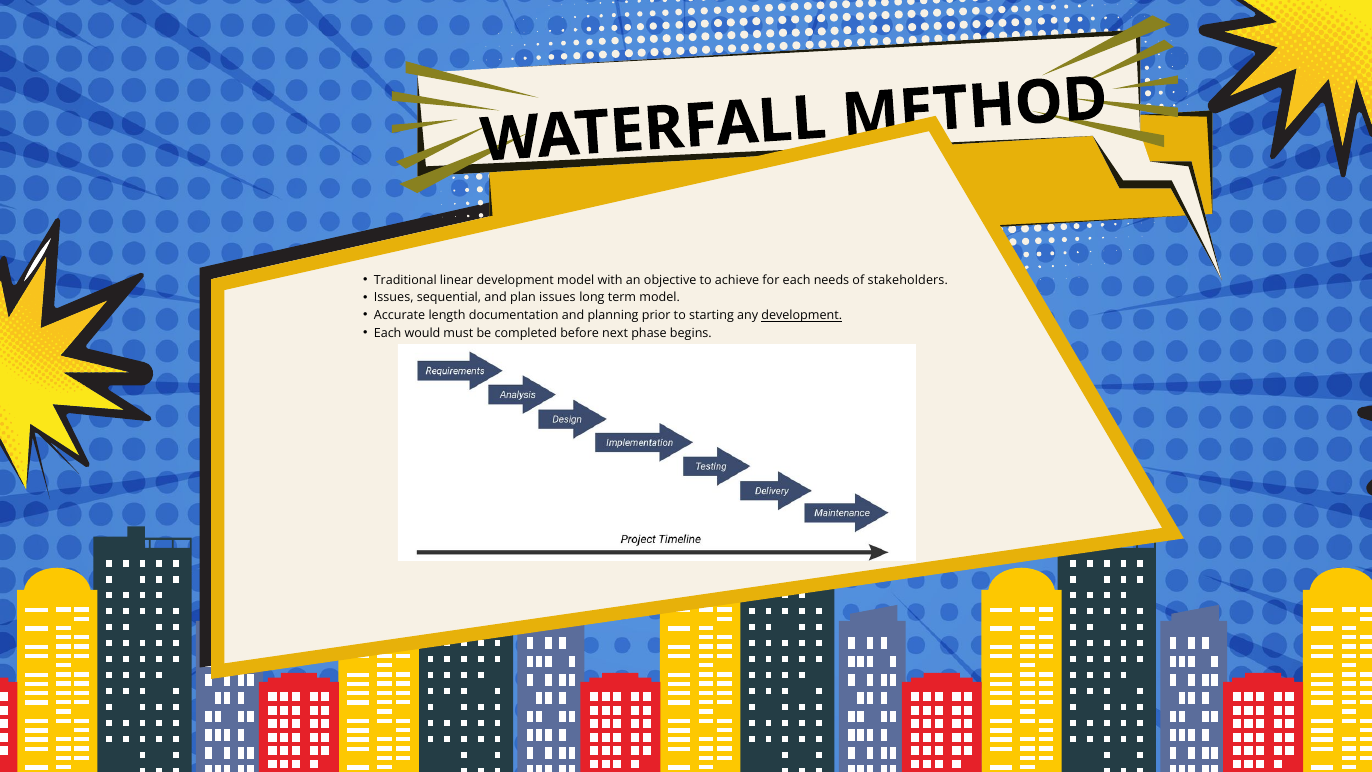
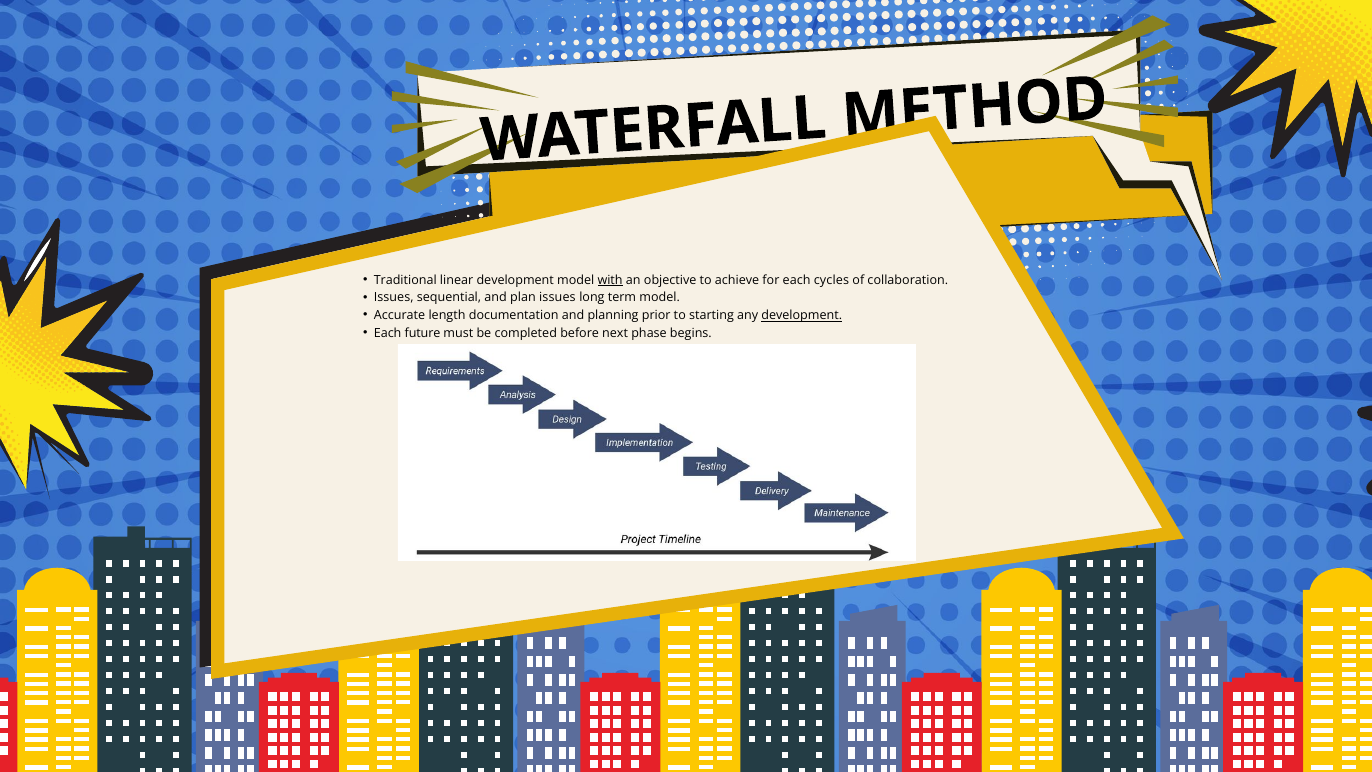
with underline: none -> present (610, 280)
needs: needs -> cycles (831, 280)
stakeholders: stakeholders -> collaboration (908, 280)
would: would -> future (423, 333)
